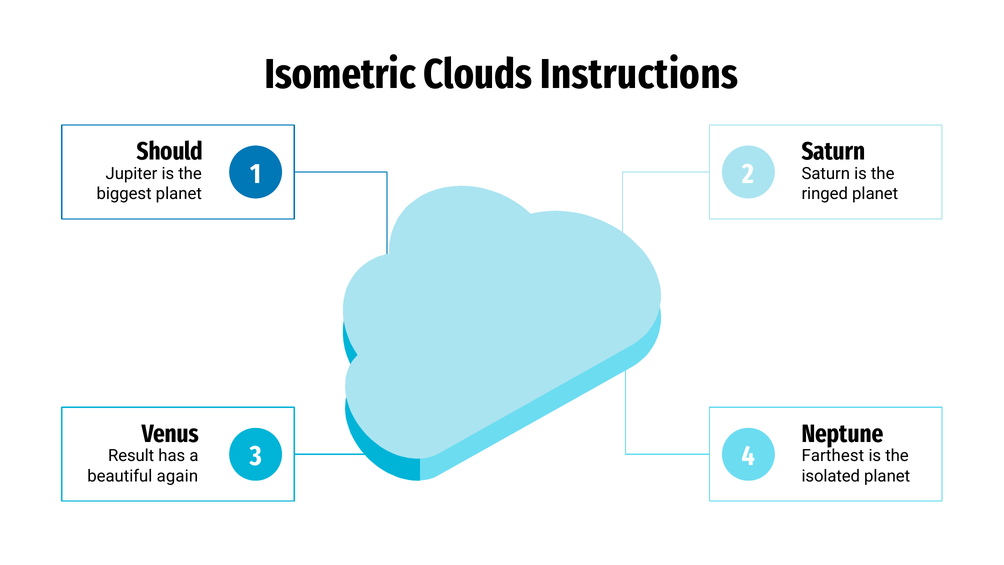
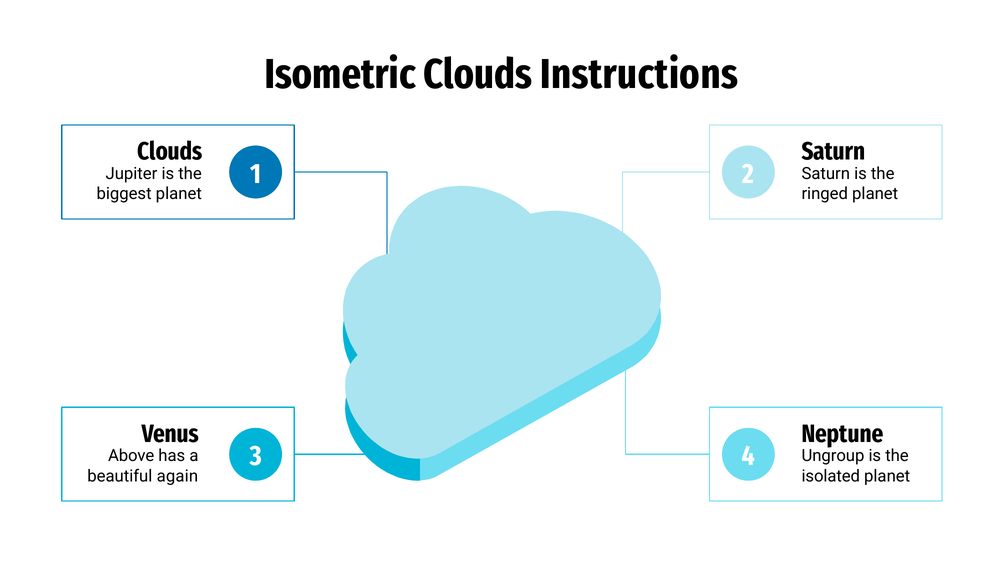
Should: Should -> Clouds (170, 151)
Result: Result -> Above (131, 456)
Farthest: Farthest -> Ungroup (833, 456)
